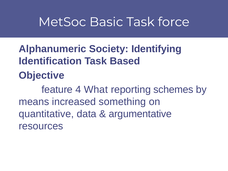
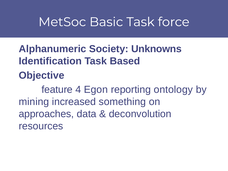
Identifying: Identifying -> Unknowns (156, 49)
What: What -> Egon (96, 90)
schemes: schemes -> ontology (173, 90)
means: means -> mining (34, 102)
quantitative: quantitative -> approaches (46, 114)
argumentative: argumentative -> deconvolution (140, 114)
